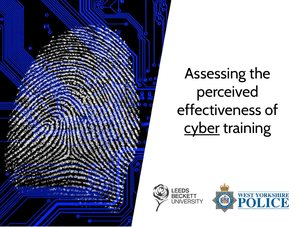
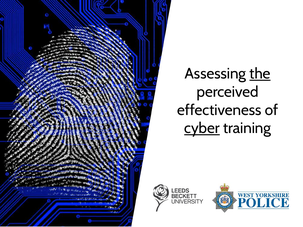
the underline: none -> present (260, 74)
